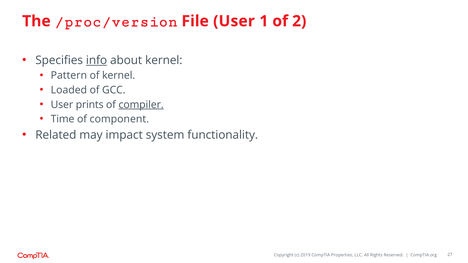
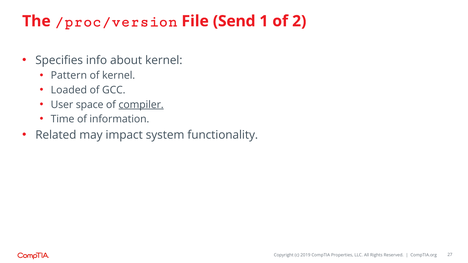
File User: User -> Send (234, 21)
info underline: present -> none (97, 60)
prints: prints -> space (90, 105)
component: component -> information (119, 119)
